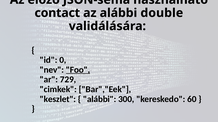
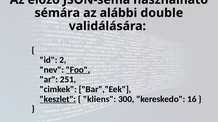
contact: contact -> sémára (57, 13)
0: 0 -> 2 (63, 60)
729: 729 -> 251 (68, 80)
keszlet underline: none -> present (58, 100)
alábbi: alábbi -> kliens (100, 100)
60: 60 -> 16 (192, 100)
